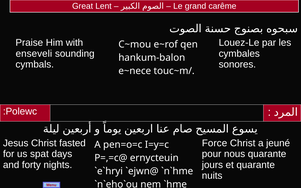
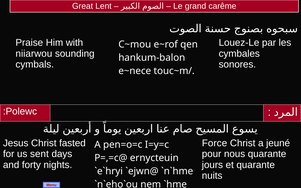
enseveli: enseveli -> niiarwou (34, 54)
spat: spat -> sent (39, 154)
